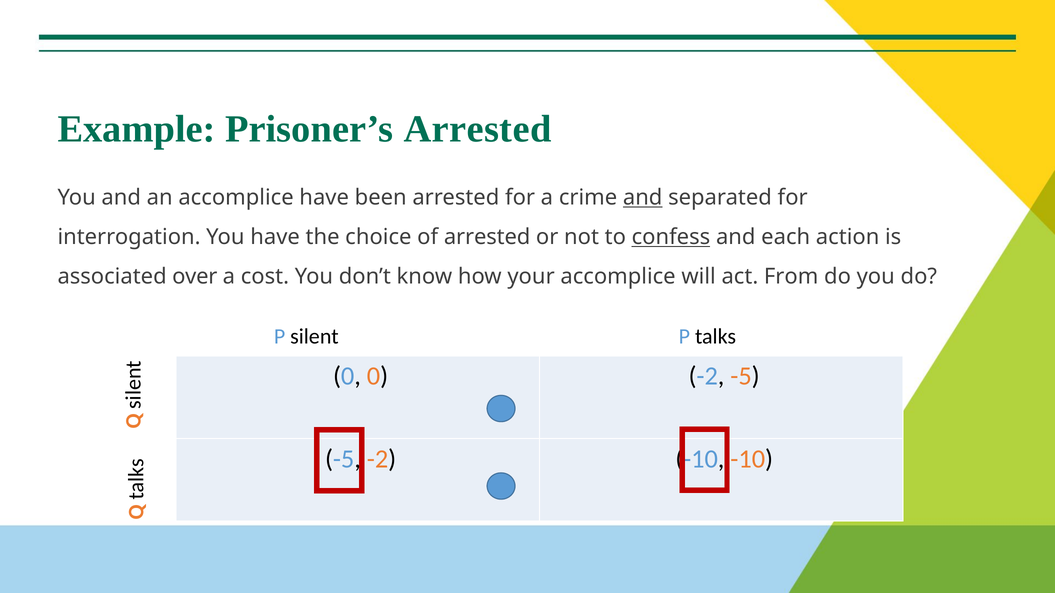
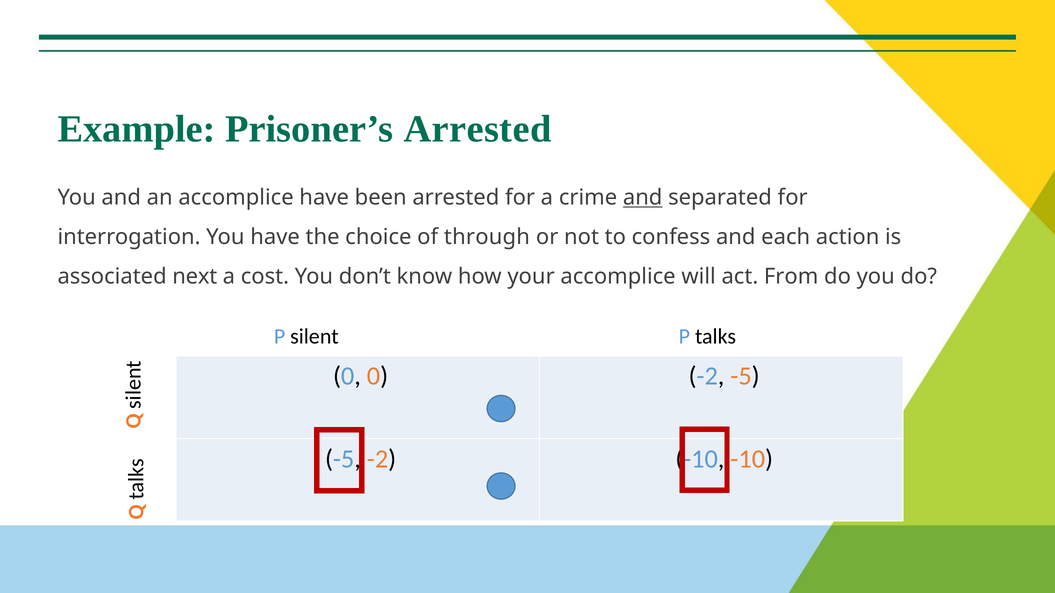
of arrested: arrested -> through (487, 237)
confess underline: present -> none (671, 237)
over: over -> next (195, 277)
